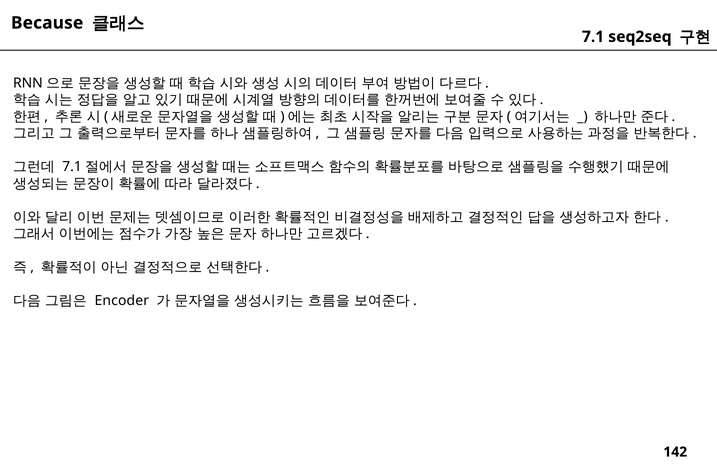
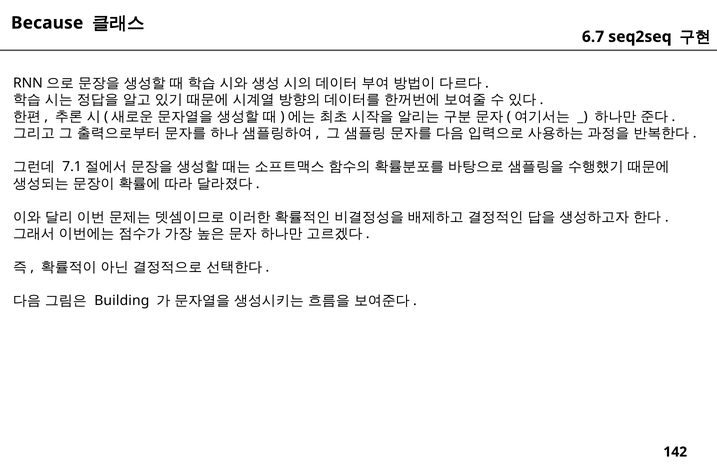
7.1: 7.1 -> 6.7 (593, 37)
Encoder: Encoder -> Building (122, 301)
